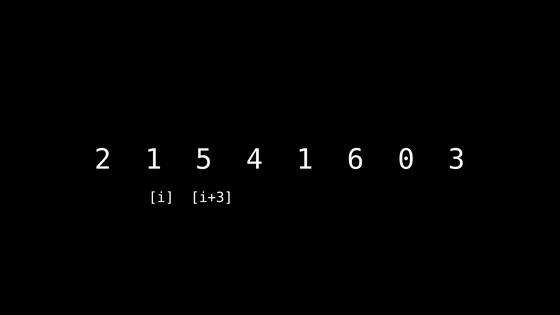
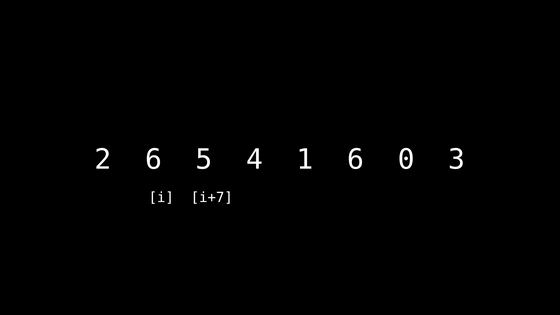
2 1: 1 -> 6 (153, 159)
i+3: i+3 -> i+7 (212, 198)
